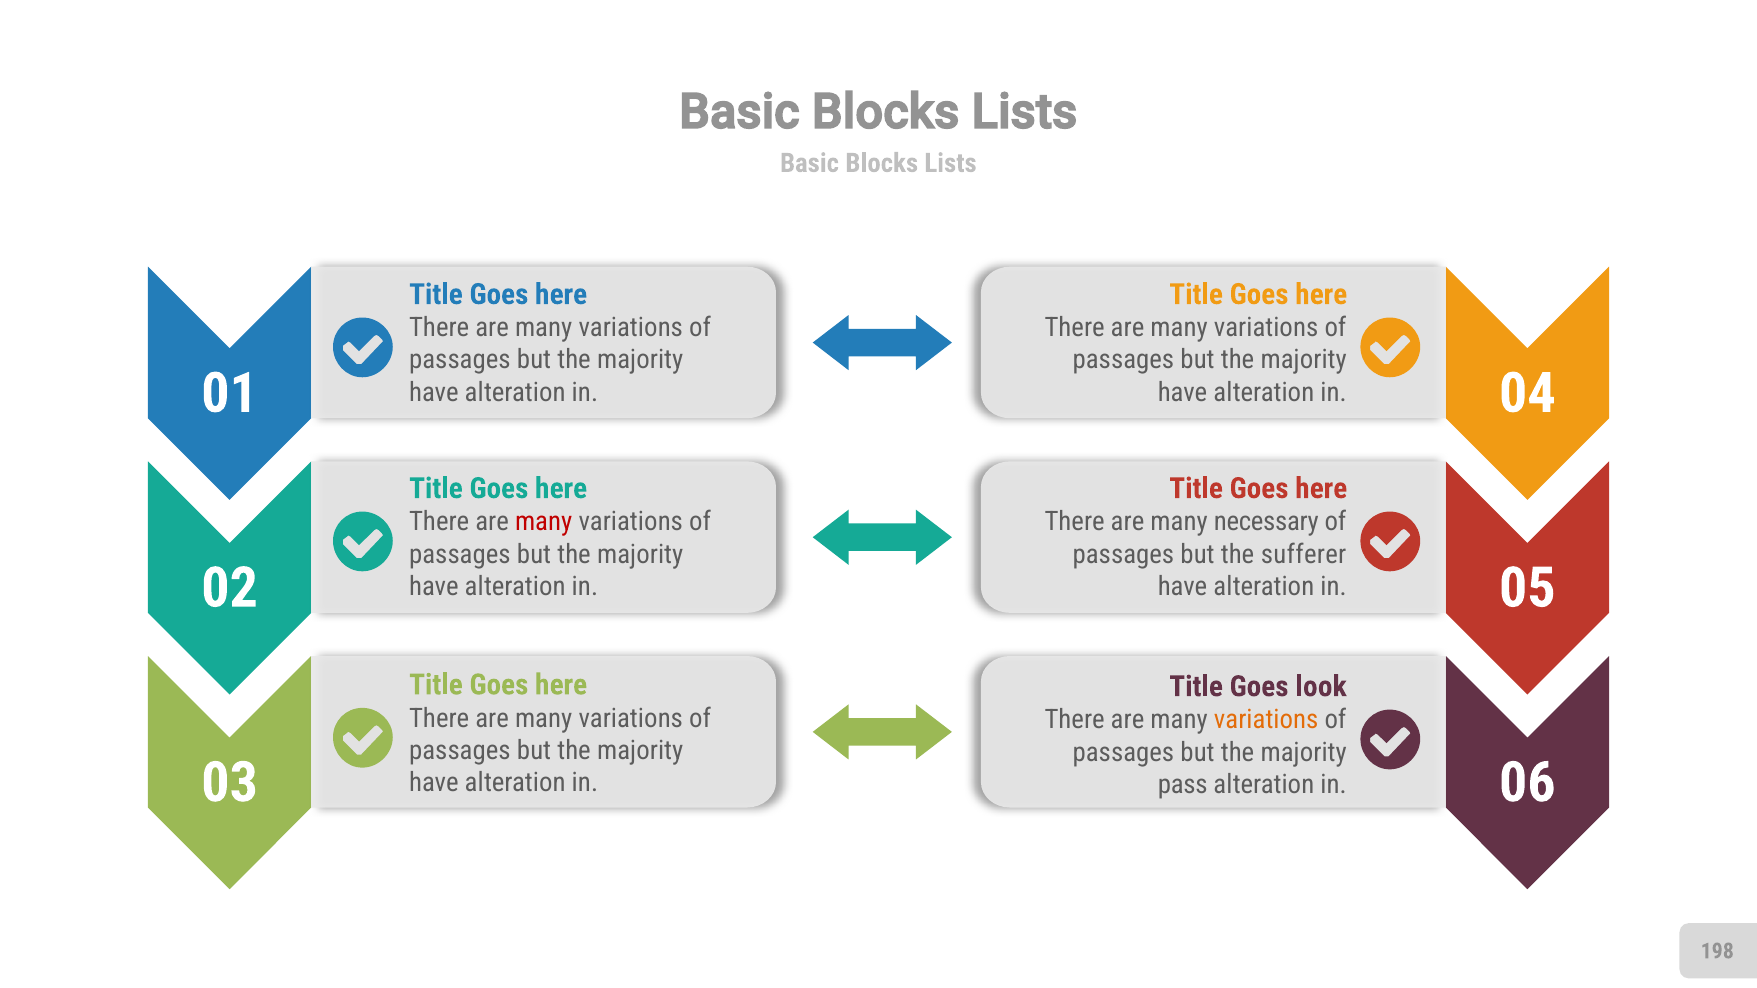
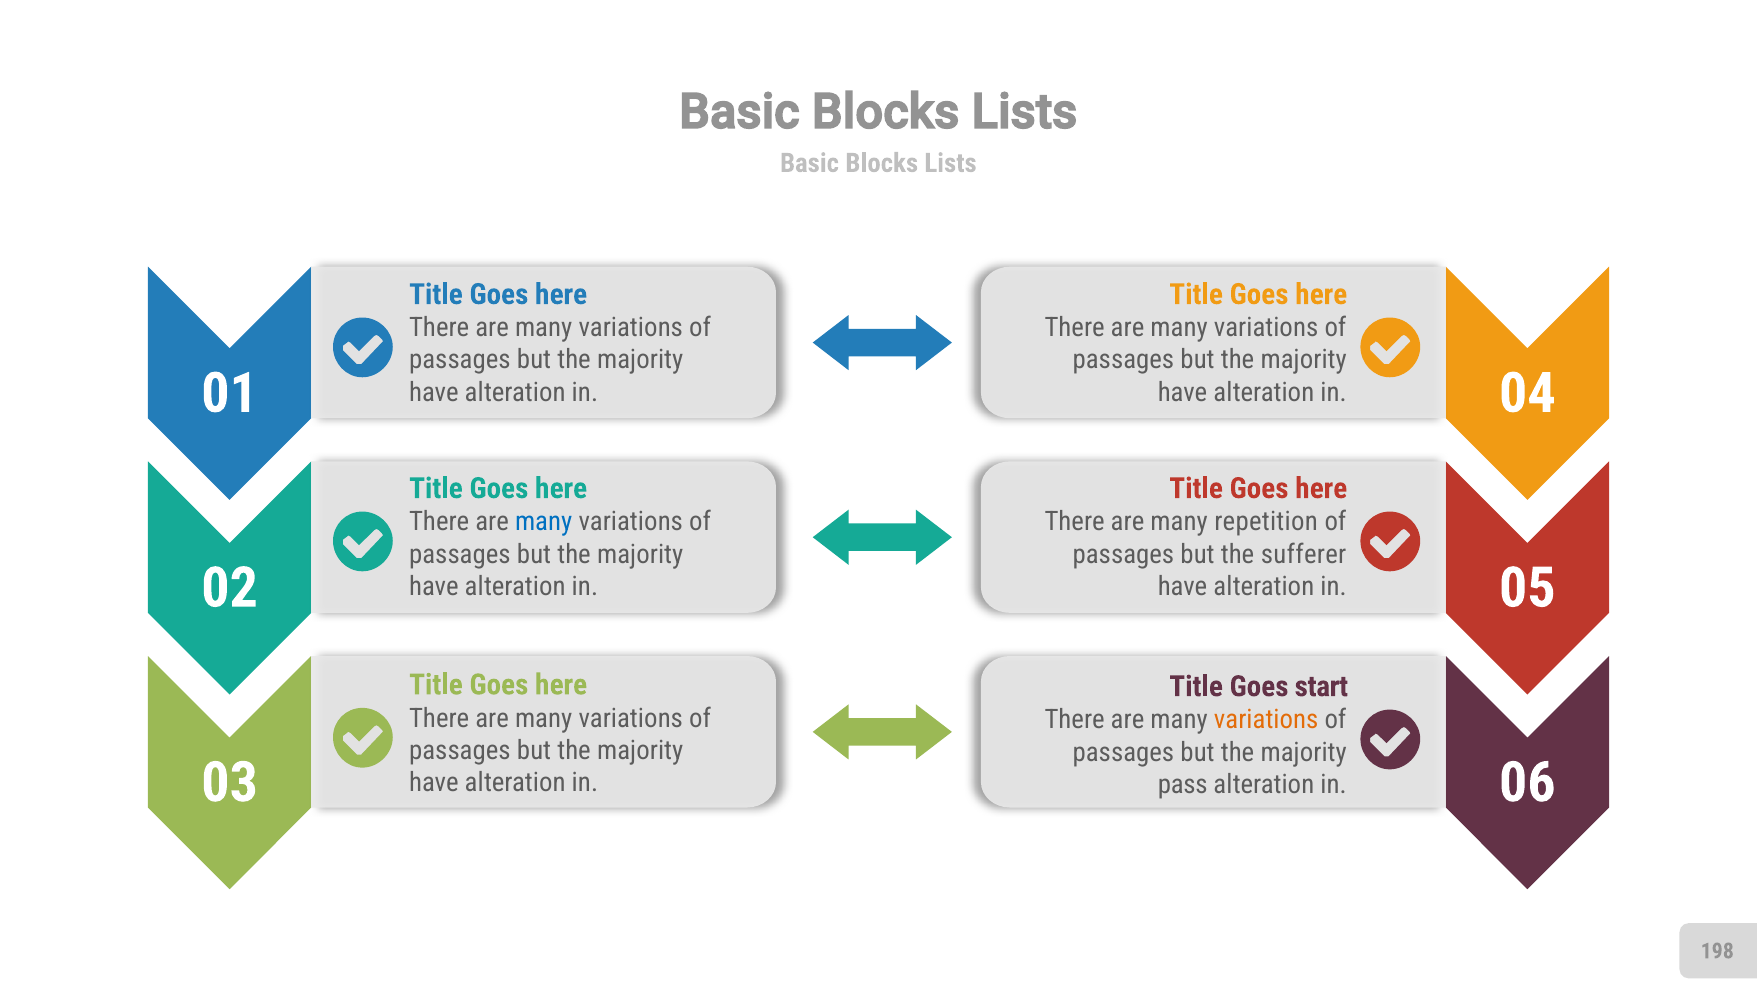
many colour: red -> blue (544, 522)
necessary: necessary -> repetition (1266, 522)
look: look -> start (1321, 687)
